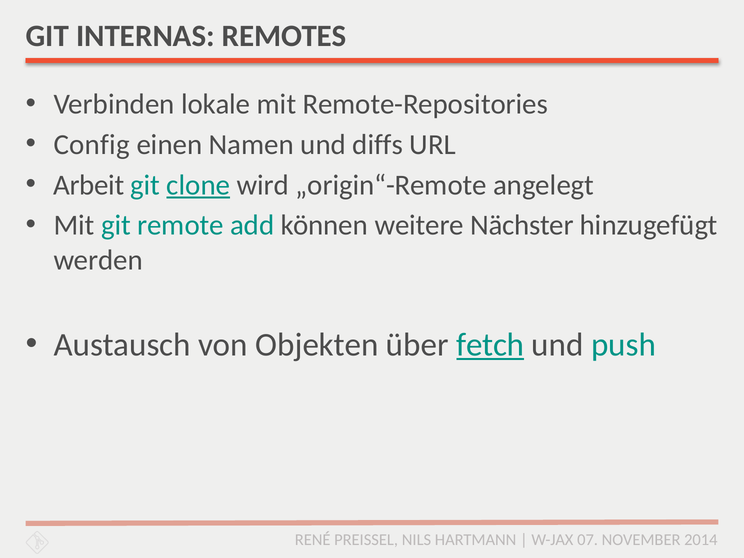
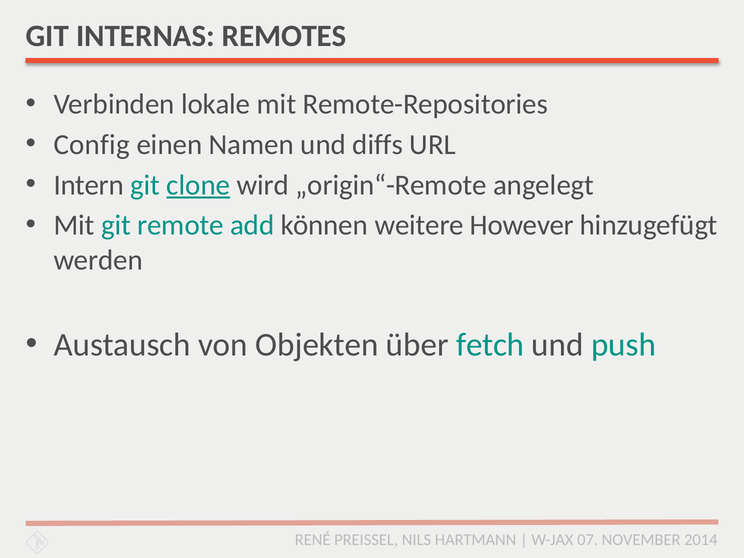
Arbeit: Arbeit -> Intern (89, 185)
Nächster: Nächster -> However (522, 225)
fetch underline: present -> none (490, 345)
